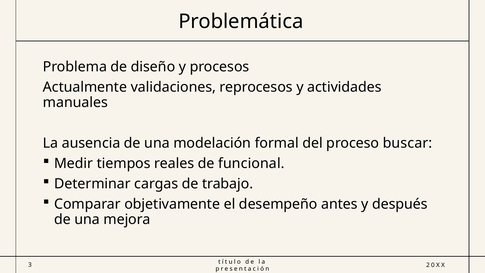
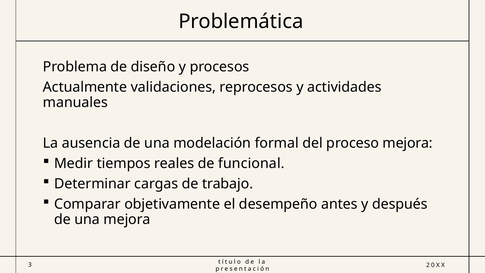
proceso buscar: buscar -> mejora (408, 143)
